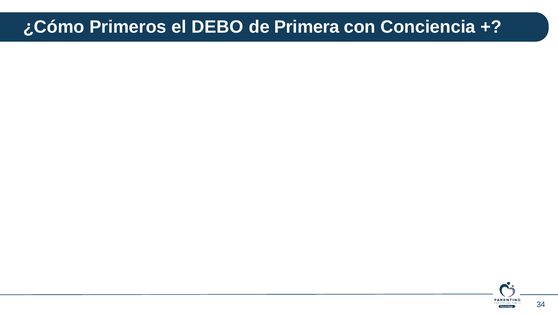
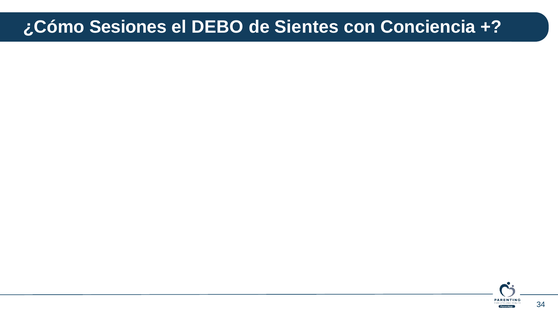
Primeros: Primeros -> Sesiones (128, 27)
Primera: Primera -> Sientes (307, 27)
